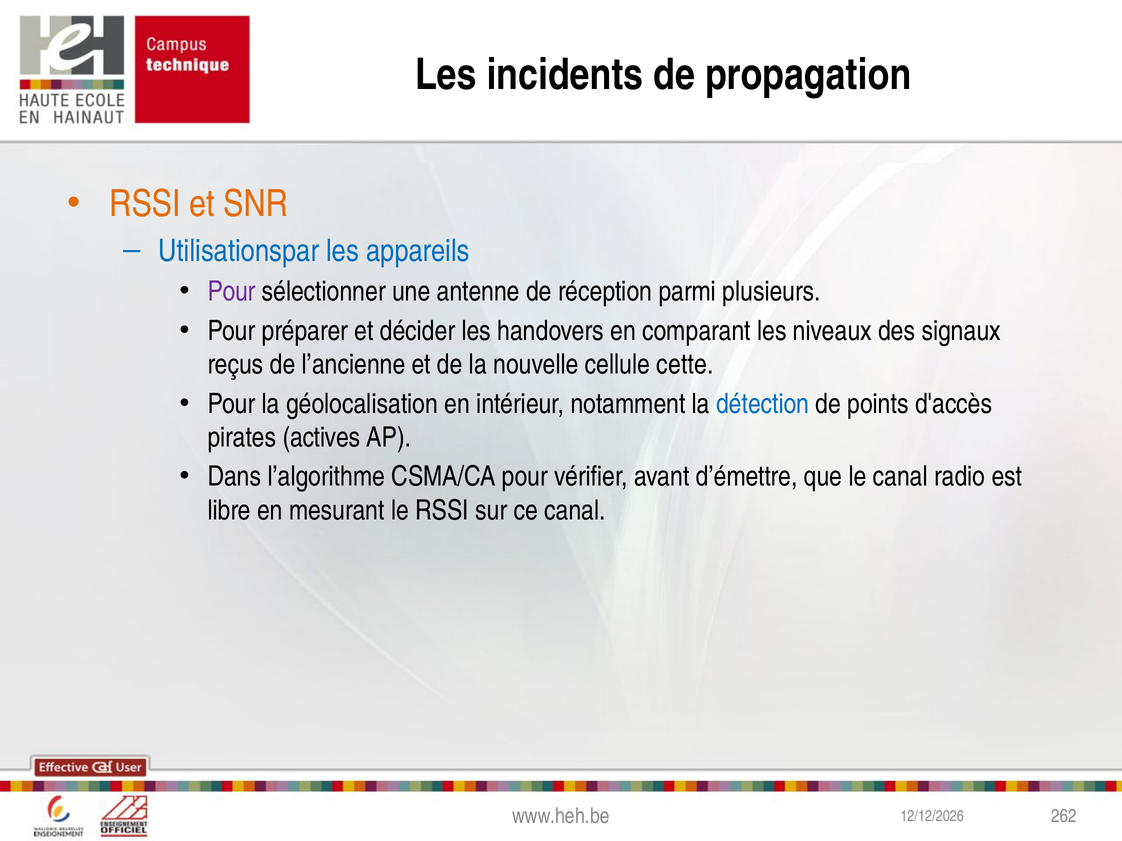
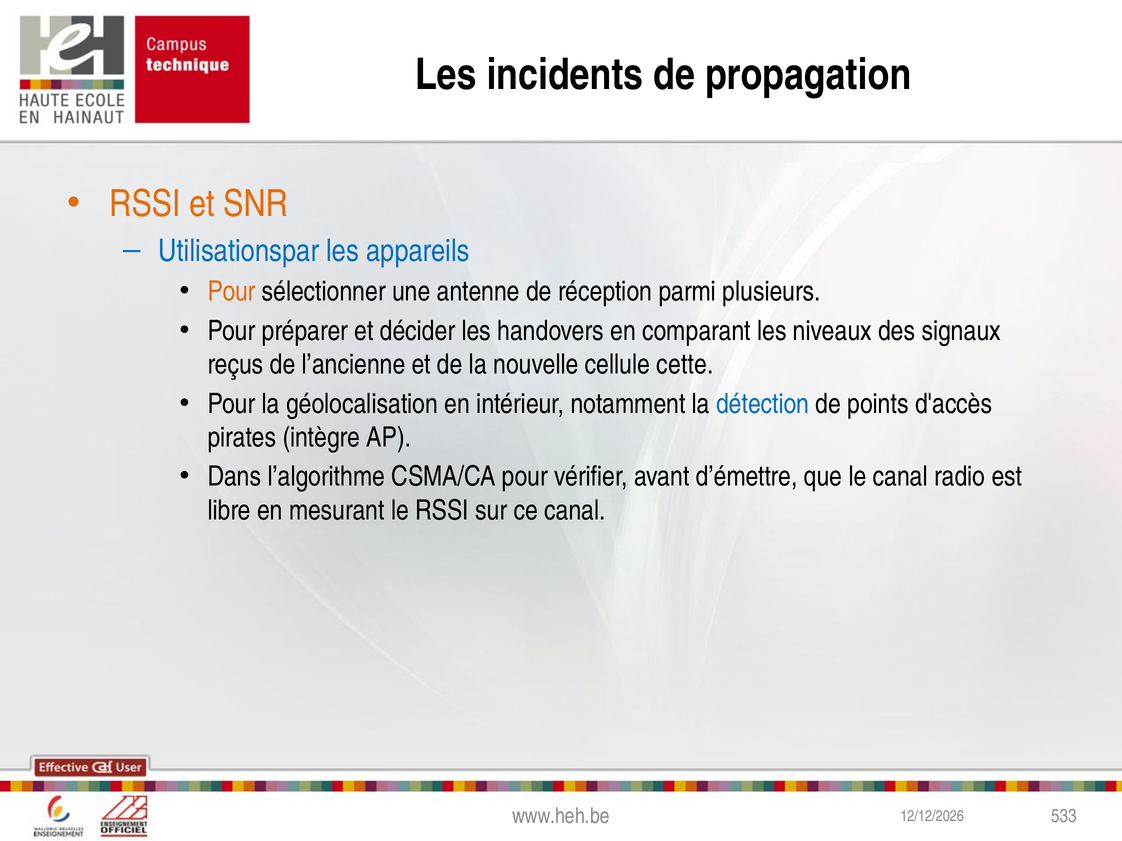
Pour colour: purple -> orange (232, 292)
actives: actives -> intègre (321, 438)
262: 262 -> 533 (1064, 816)
